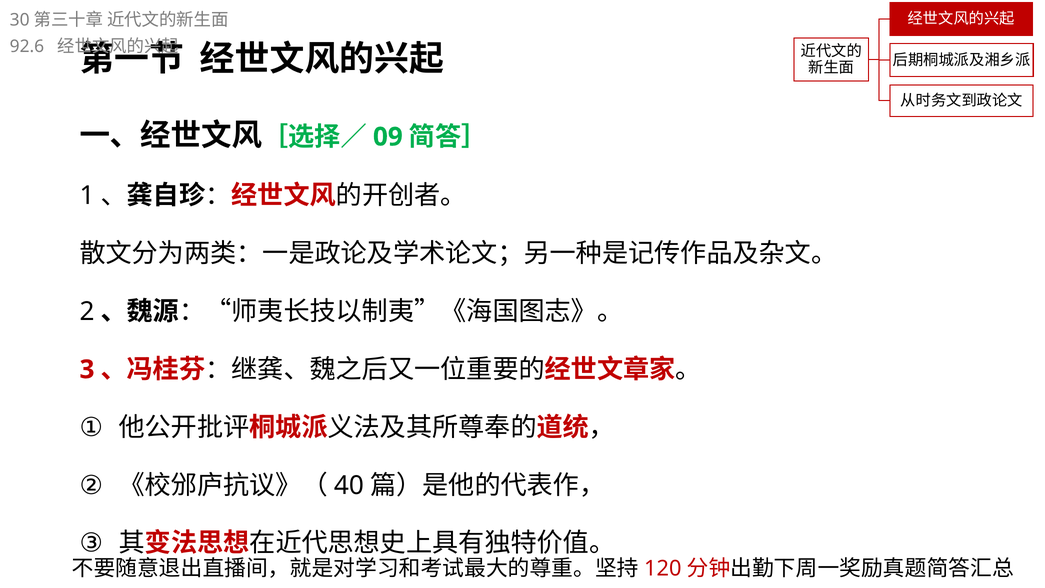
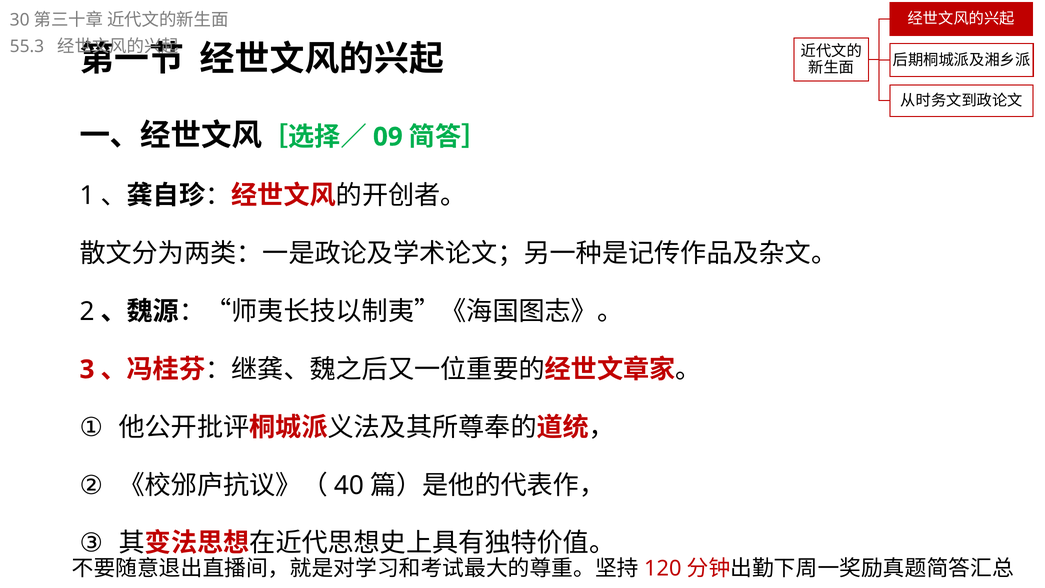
92.6: 92.6 -> 55.3 (27, 46)
